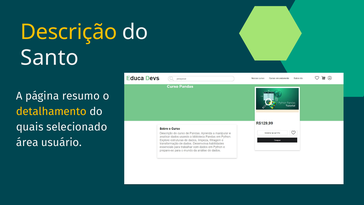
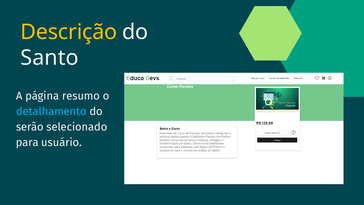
detalhamento colour: yellow -> light blue (51, 111)
quais: quais -> serão (30, 127)
área: área -> para (27, 142)
